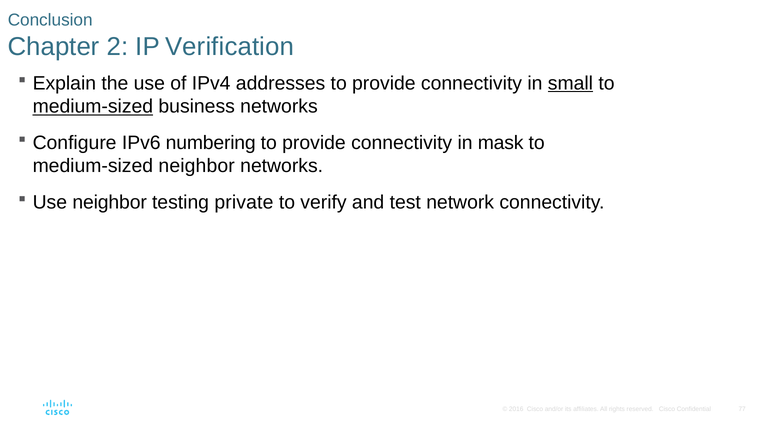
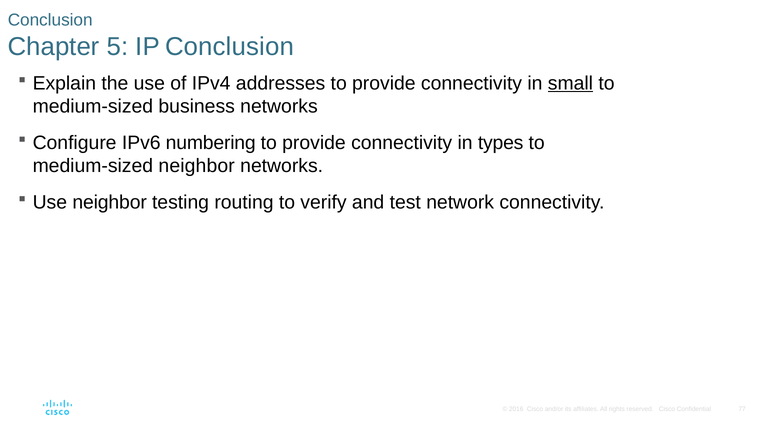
2: 2 -> 5 (118, 46)
IP Verification: Verification -> Conclusion (230, 46)
medium-sized underline: present -> none (93, 107)
mask: mask -> types (501, 143)
private: private -> routing (244, 202)
